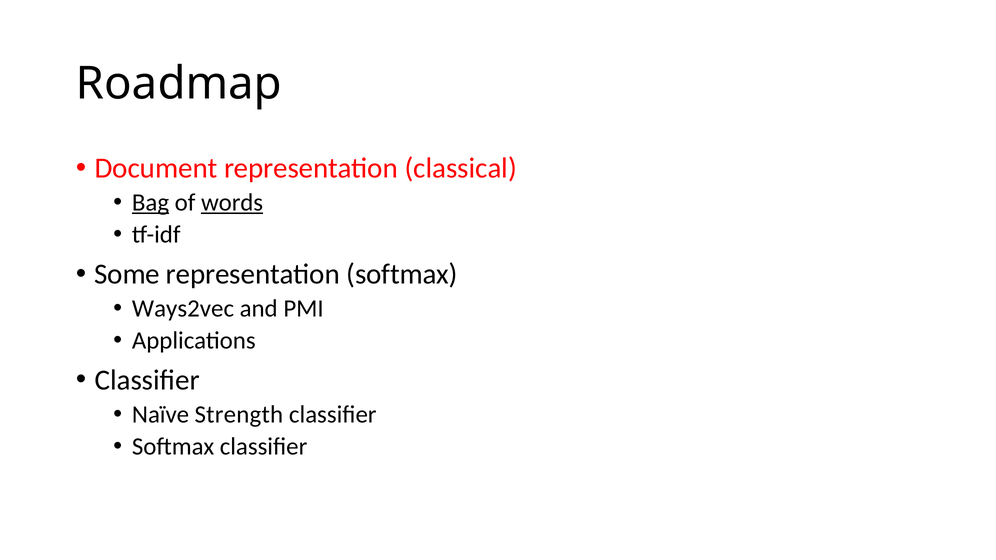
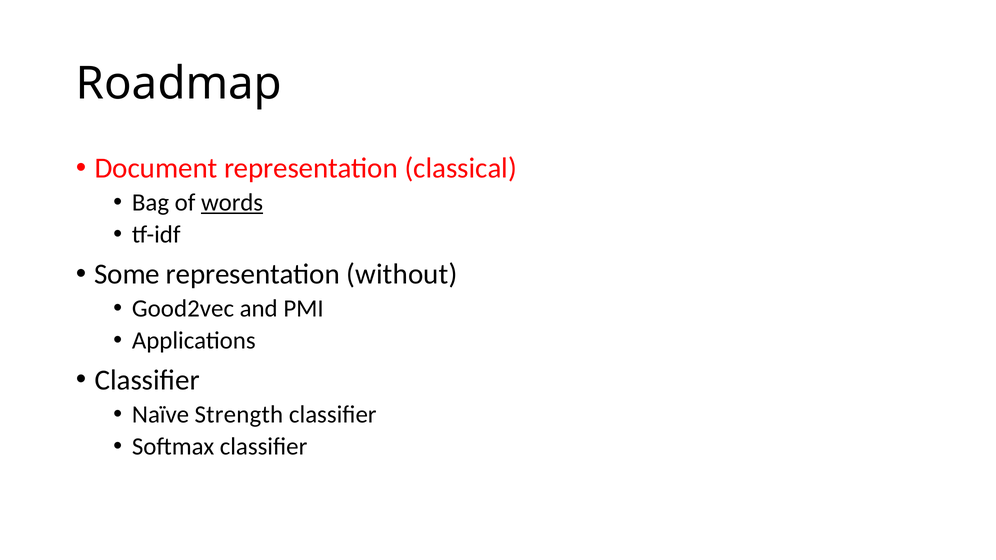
Bag underline: present -> none (151, 203)
representation softmax: softmax -> without (402, 274)
Ways2vec: Ways2vec -> Good2vec (183, 309)
